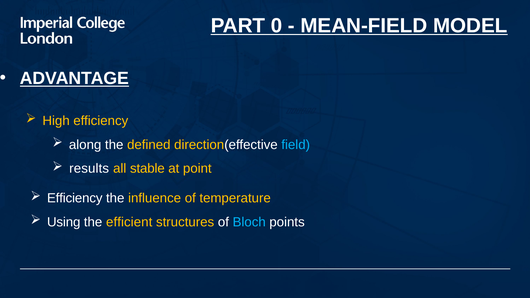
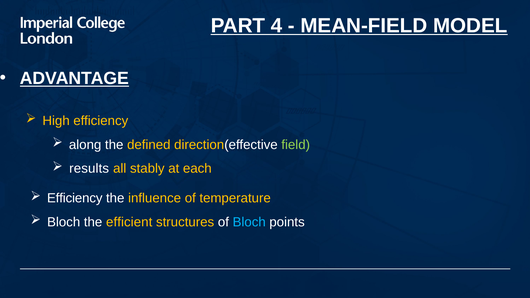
0: 0 -> 4 (277, 26)
field colour: light blue -> light green (296, 145)
stable: stable -> stably (147, 169)
point: point -> each (197, 169)
Using: Using -> Bloch (64, 222)
